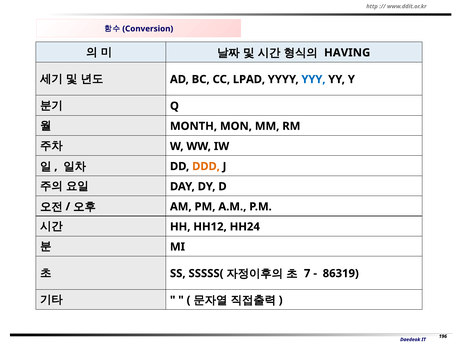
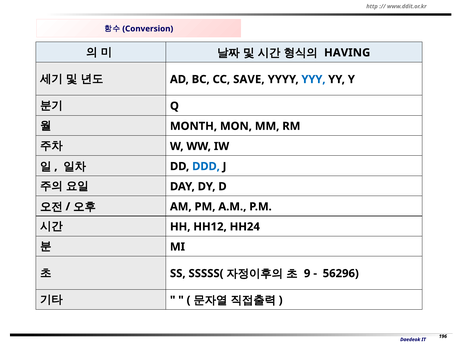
LPAD: LPAD -> SAVE (249, 79)
DDD colour: orange -> blue (206, 166)
7: 7 -> 9 (307, 273)
86319: 86319 -> 56296 (341, 273)
